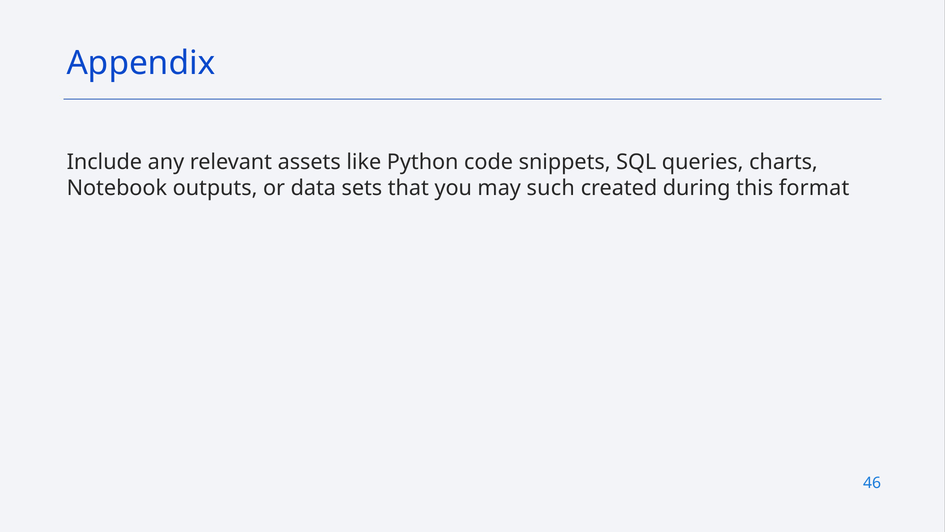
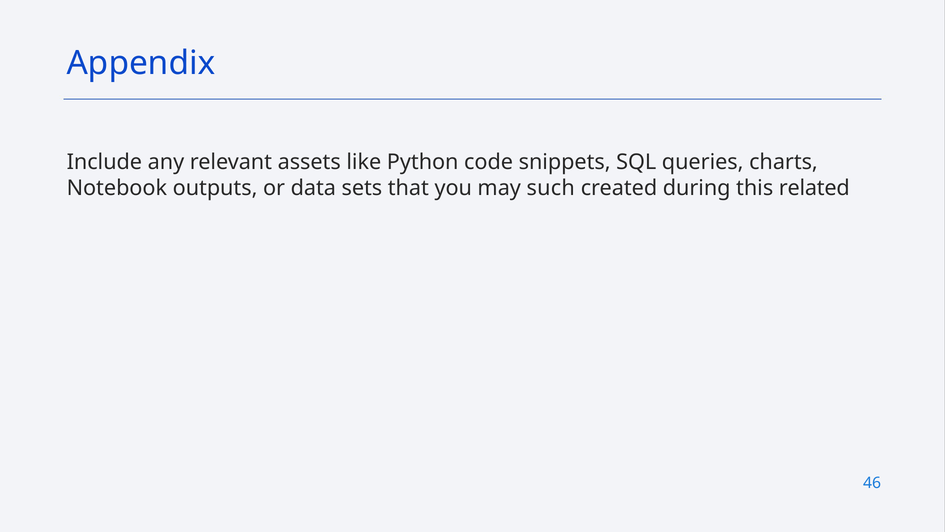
format: format -> related (814, 188)
